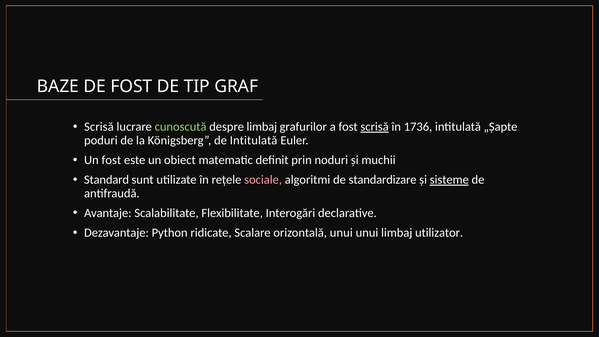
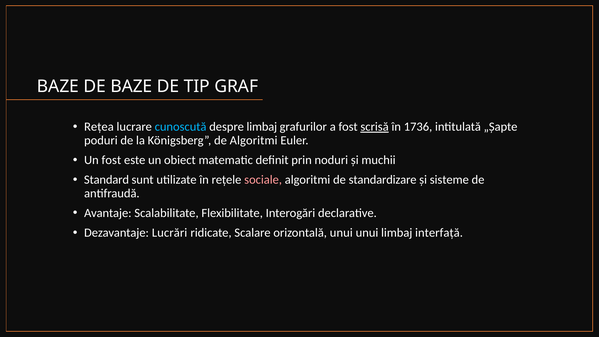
DE FOST: FOST -> BAZE (131, 86)
Scrisă: Scrisă -> Rețea (99, 127)
cunoscută colour: light green -> light blue (181, 127)
de Intitulată: Intitulată -> Algoritmi (254, 140)
sisteme underline: present -> none (449, 180)
Python: Python -> Lucrări (170, 233)
utilizator: utilizator -> interfață (439, 233)
